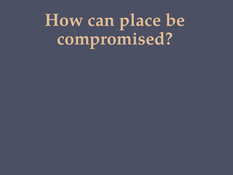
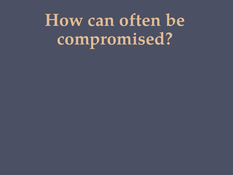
place: place -> often (140, 20)
